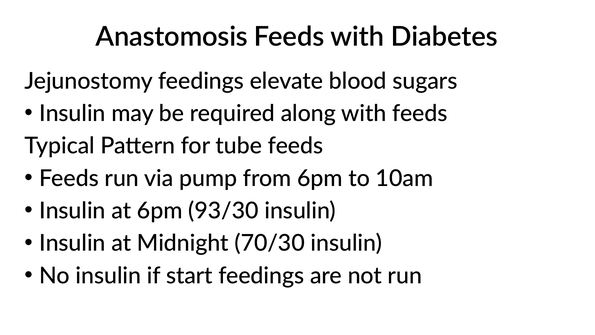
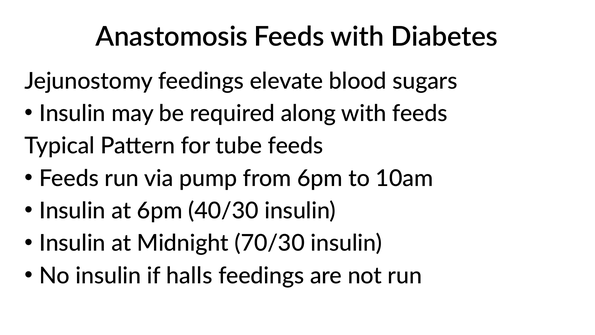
93/30: 93/30 -> 40/30 (223, 211)
start: start -> halls (189, 276)
